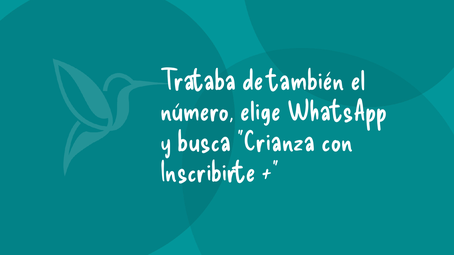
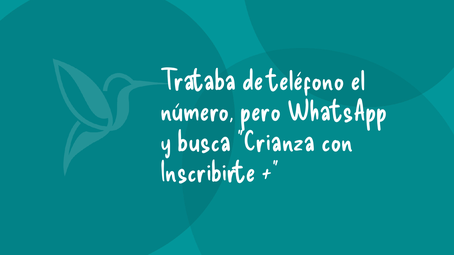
también: también -> teléfono (307, 81)
elige: elige -> pero (261, 112)
